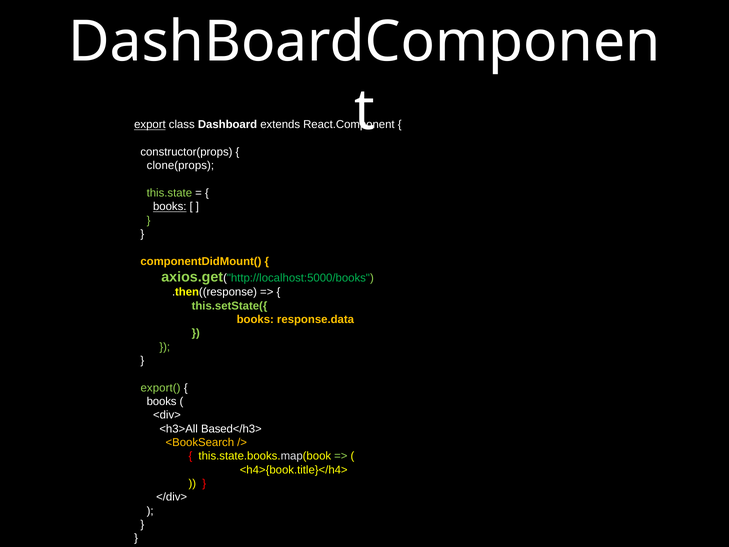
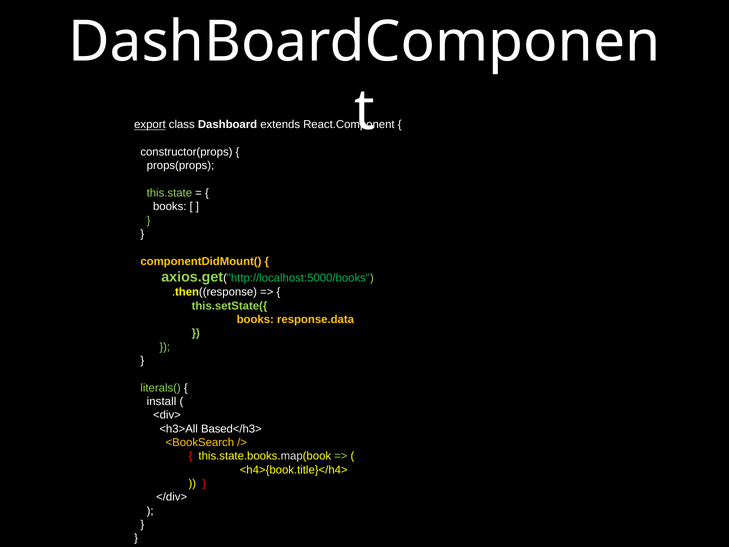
clone(props: clone(props -> props(props (180, 166)
books underline: present -> none (170, 207)
export(: export( -> literals( (161, 388)
books: books -> install (162, 401)
